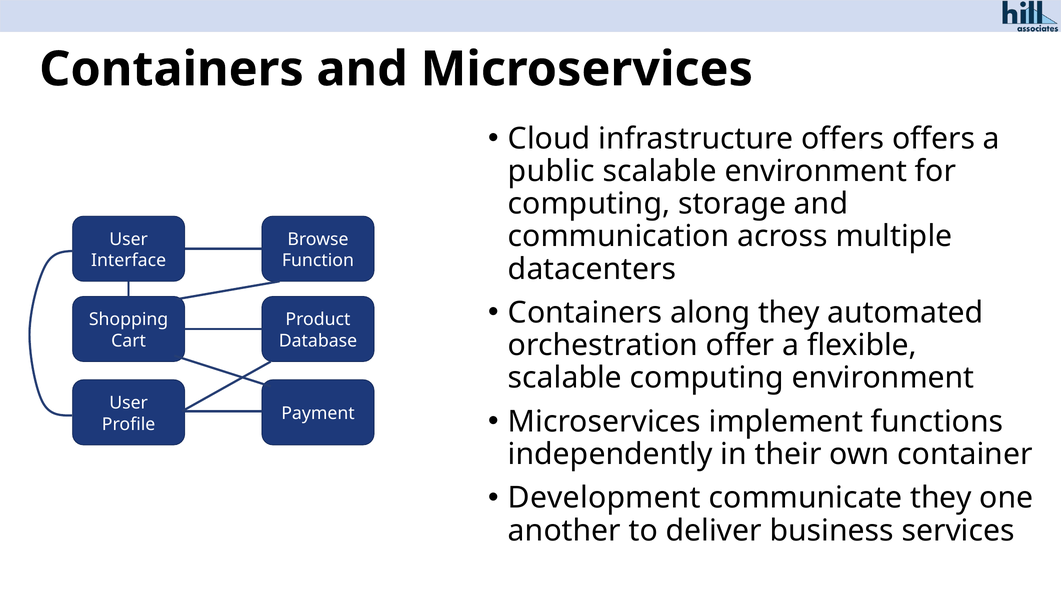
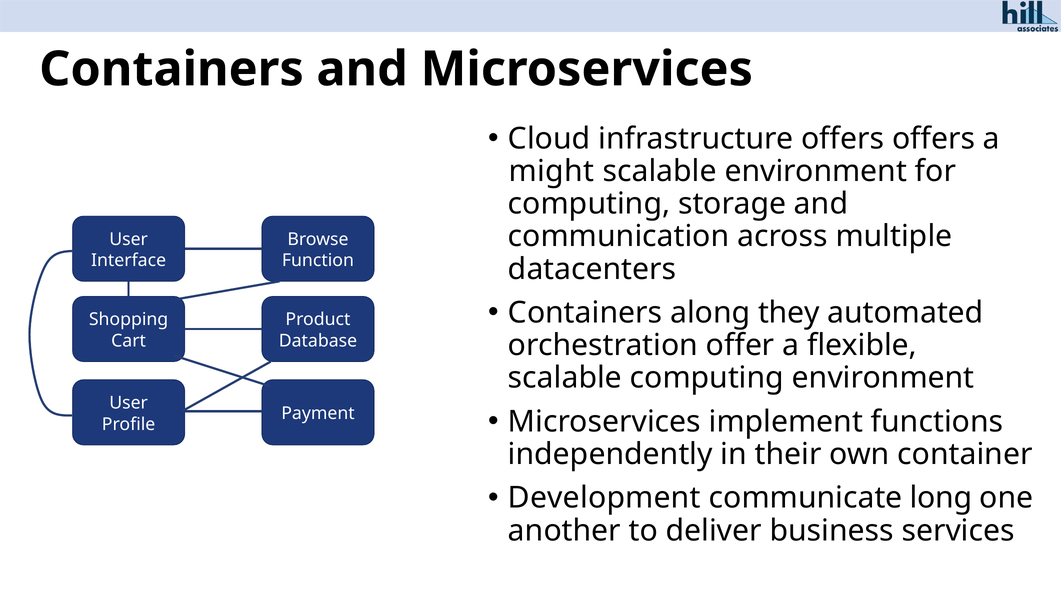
public: public -> might (551, 171)
communicate they: they -> long (941, 498)
